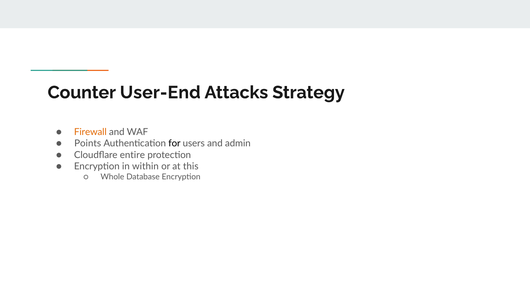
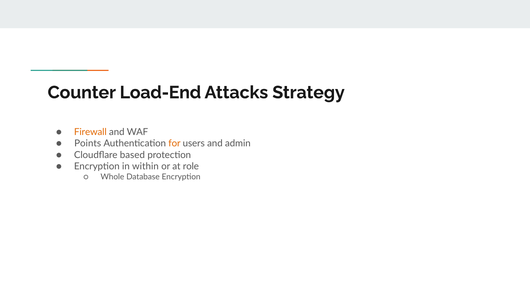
User-End: User-End -> Load-End (160, 93)
for colour: black -> orange (174, 144)
entire: entire -> based (132, 155)
this: this -> role (191, 167)
